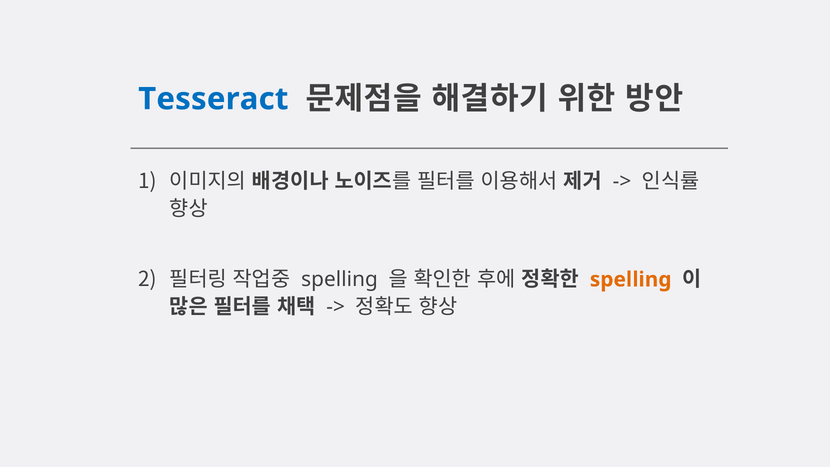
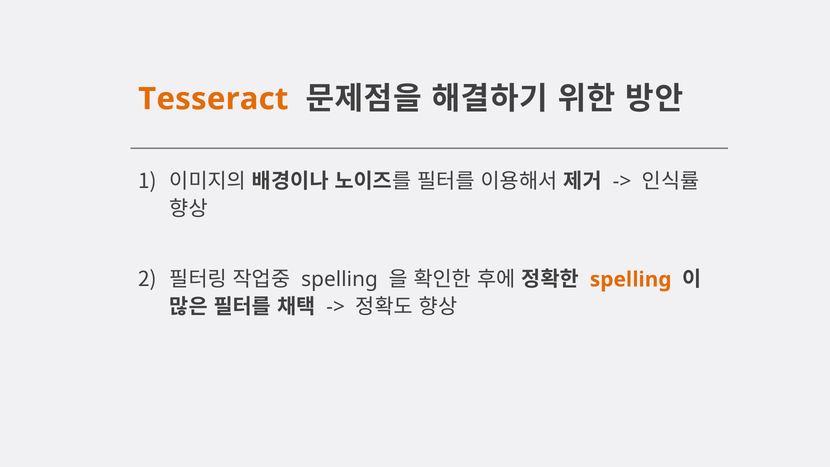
Tesseract colour: blue -> orange (213, 99)
